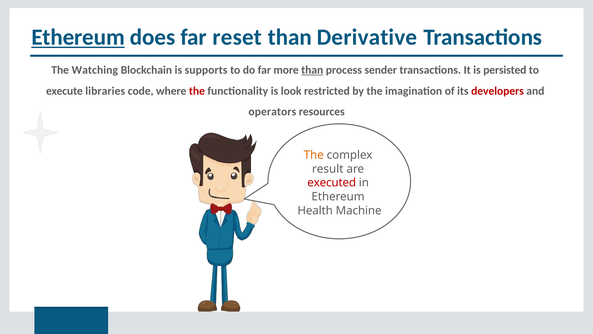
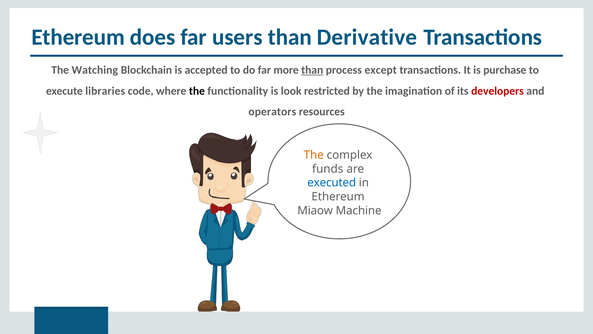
Ethereum underline: present -> none (78, 37)
reset: reset -> users (237, 37)
supports: supports -> accepted (206, 70)
sender: sender -> except (381, 70)
persisted: persisted -> purchase (505, 70)
the colour: red -> black (197, 91)
result: result -> funds (328, 169)
executed colour: red -> blue (332, 183)
Health: Health -> Miaow (315, 210)
